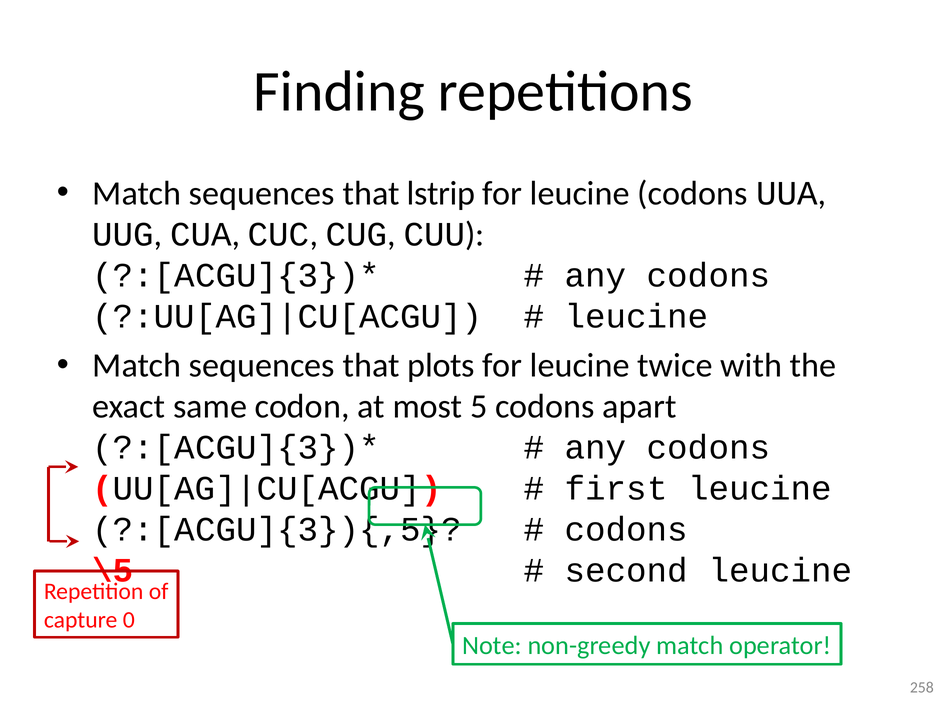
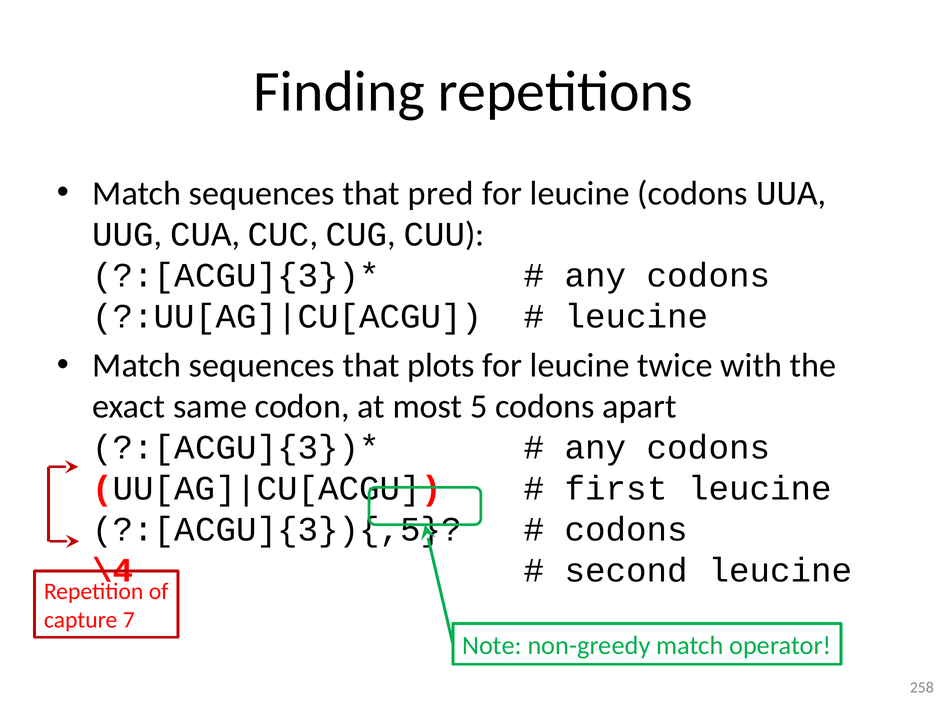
lstrip: lstrip -> pred (441, 193)
\5: \5 -> \4 (113, 571)
0: 0 -> 7 (129, 620)
